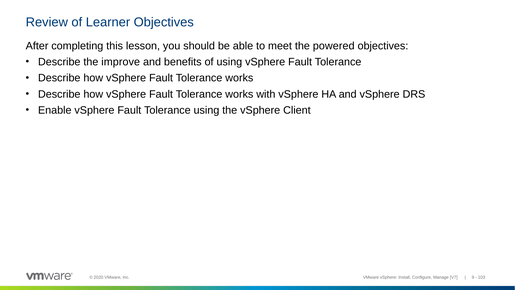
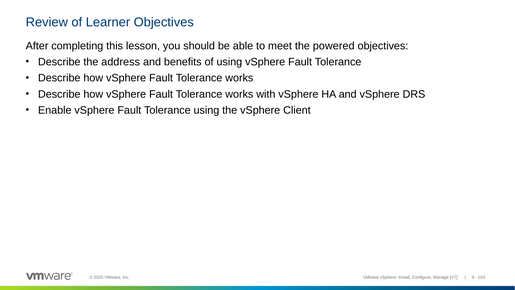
improve: improve -> address (121, 62)
